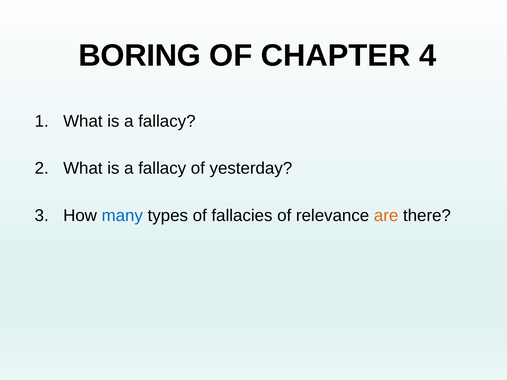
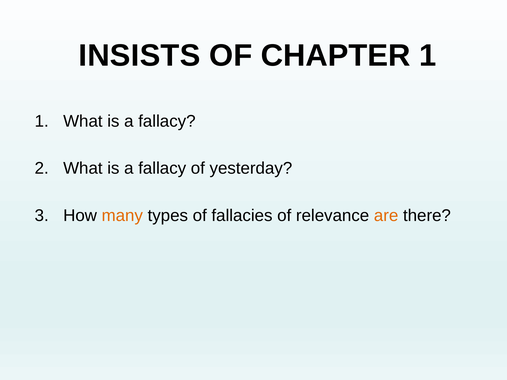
BORING: BORING -> INSISTS (139, 56)
CHAPTER 4: 4 -> 1 (428, 56)
many colour: blue -> orange (122, 216)
